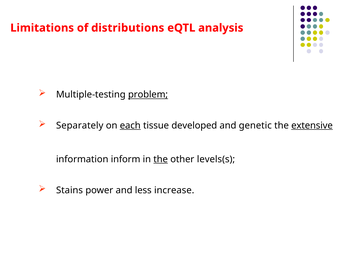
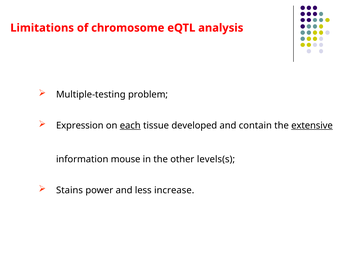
distributions: distributions -> chromosome (128, 28)
problem underline: present -> none (148, 95)
Separately: Separately -> Expression (80, 125)
genetic: genetic -> contain (255, 125)
inform: inform -> mouse (126, 159)
the underline: present -> none (161, 159)
